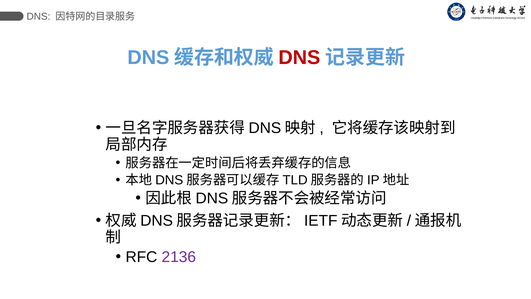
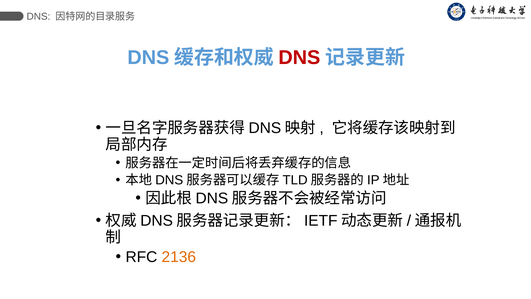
2136 colour: purple -> orange (179, 257)
